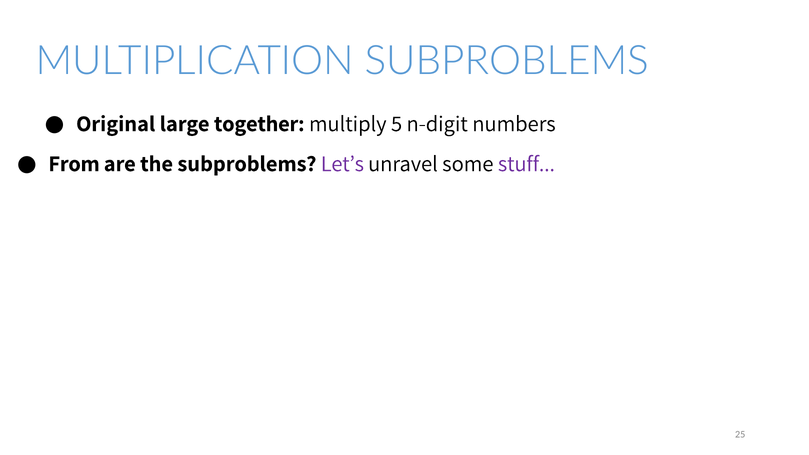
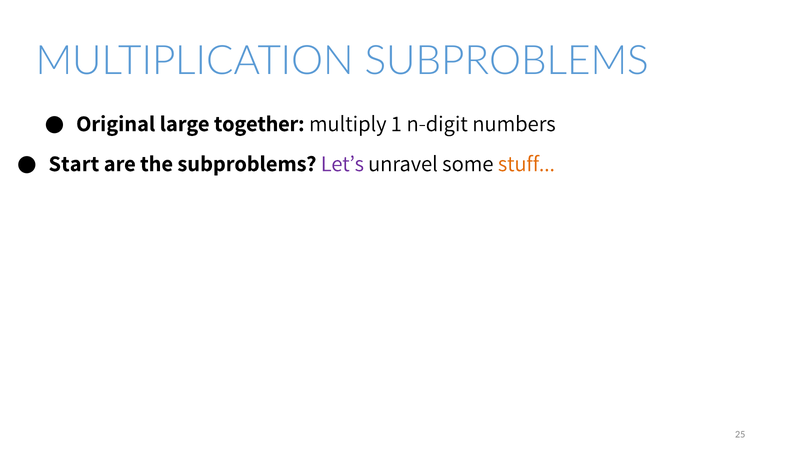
5: 5 -> 1 (396, 124)
From: From -> Start (74, 164)
stuff colour: purple -> orange (526, 164)
